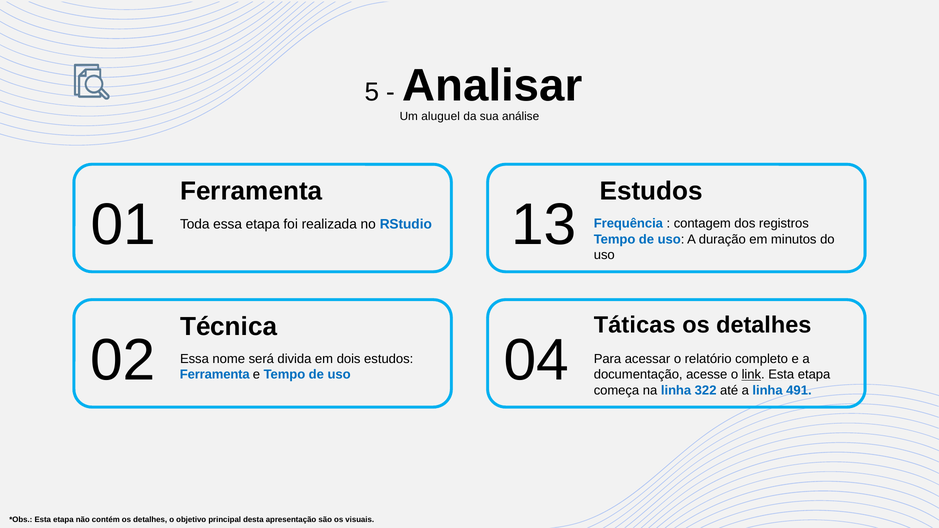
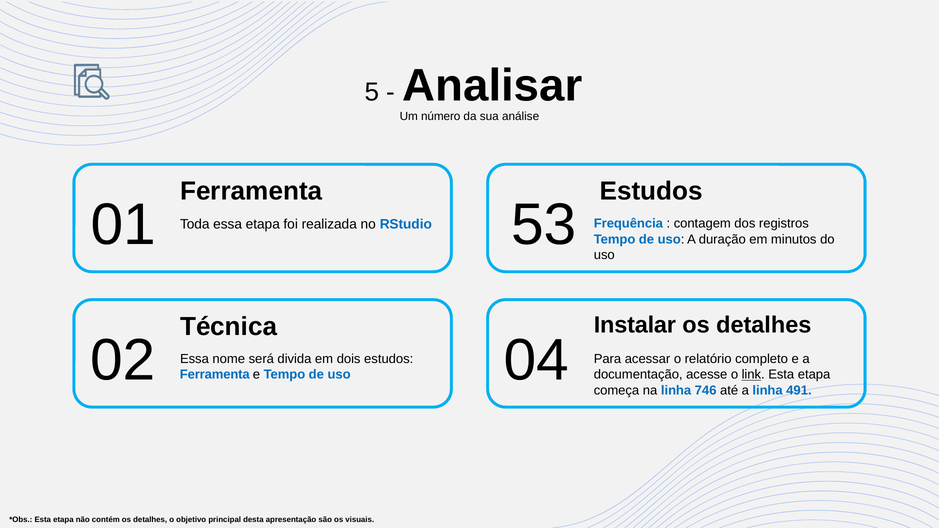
aluguel: aluguel -> número (441, 117)
13: 13 -> 53 (544, 225)
Táticas: Táticas -> Instalar (635, 325)
322: 322 -> 746 (706, 390)
